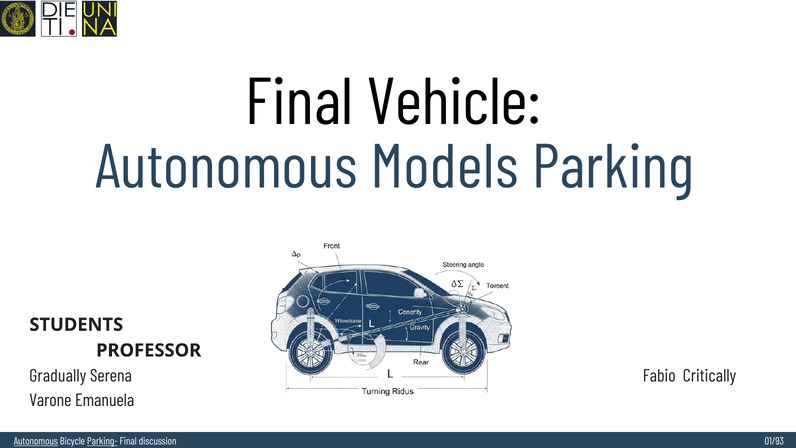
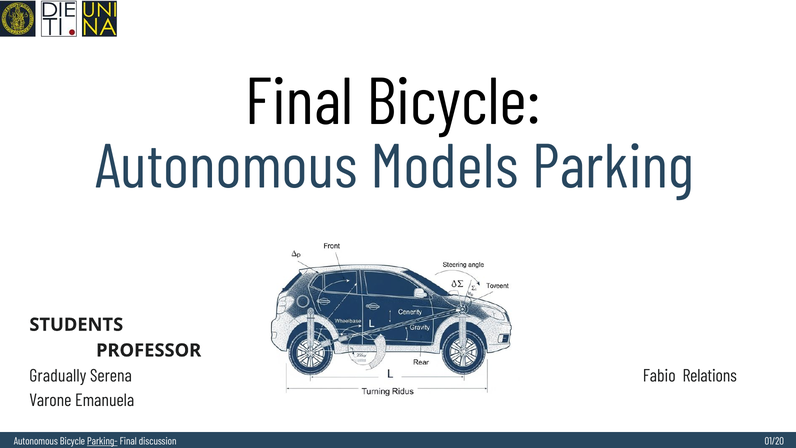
Final Vehicle: Vehicle -> Bicycle (454, 102)
Critically: Critically -> Relations (710, 375)
Autonomous underline: present -> none (36, 441)
01/93: 01/93 -> 01/20 (774, 441)
